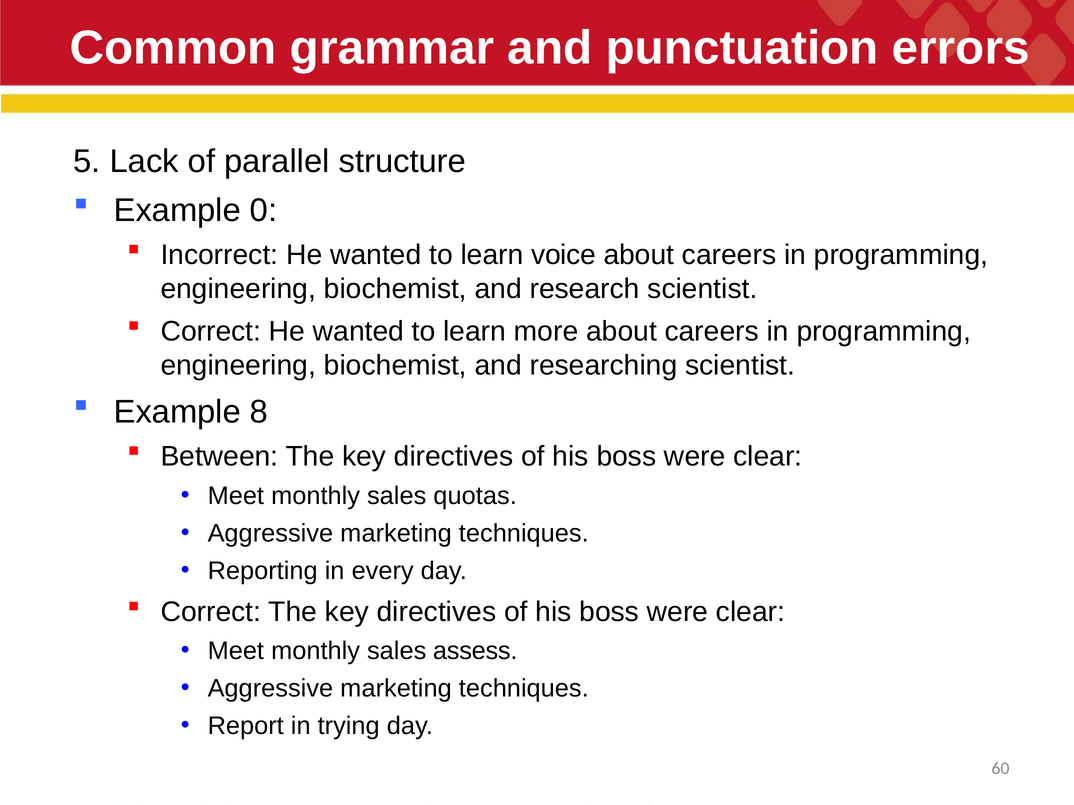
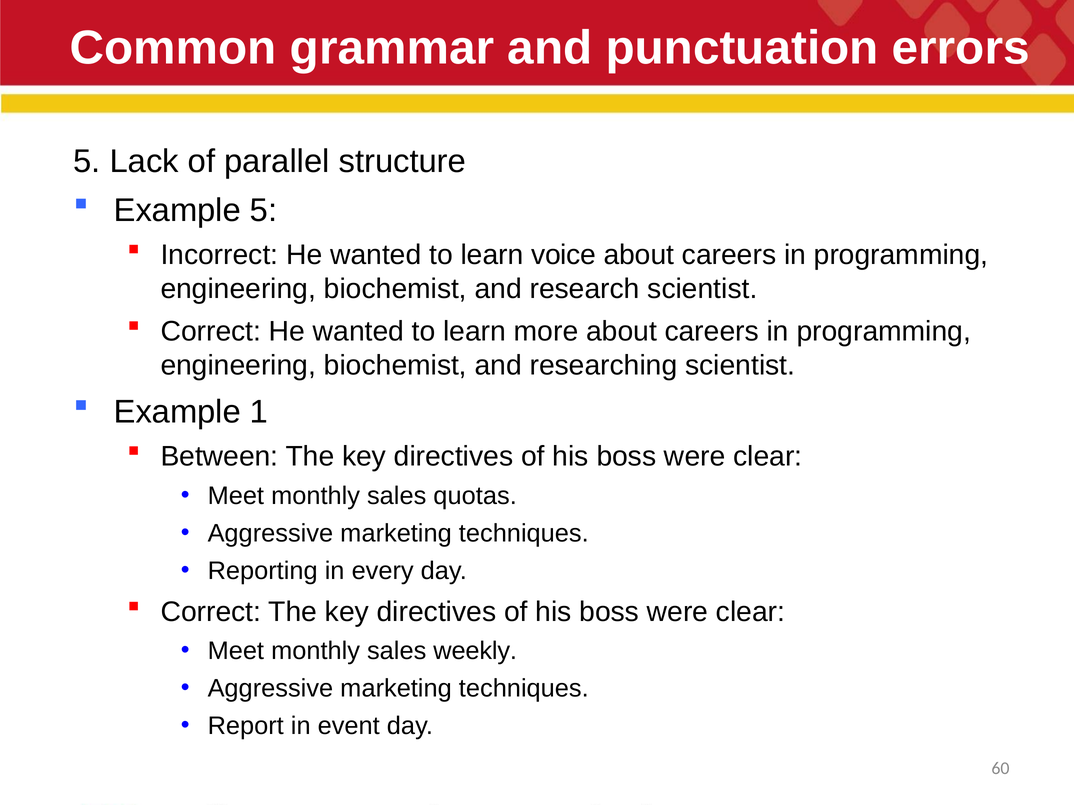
Example 0: 0 -> 5 (264, 211)
8: 8 -> 1 (259, 412)
assess: assess -> weekly (475, 651)
trying: trying -> event (349, 726)
